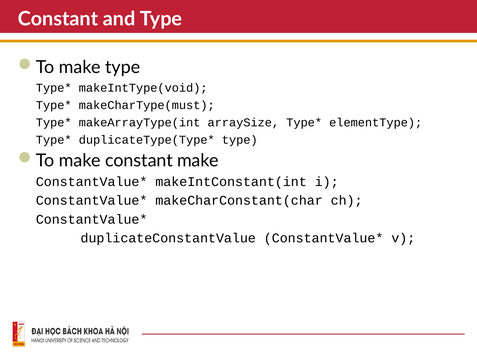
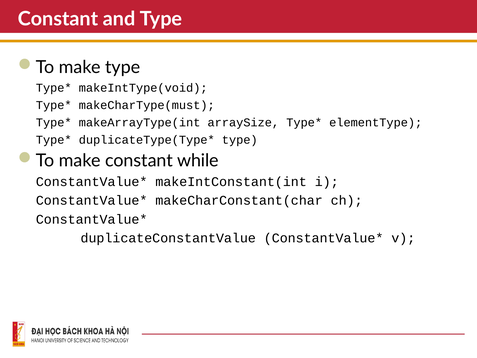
constant make: make -> while (198, 160)
